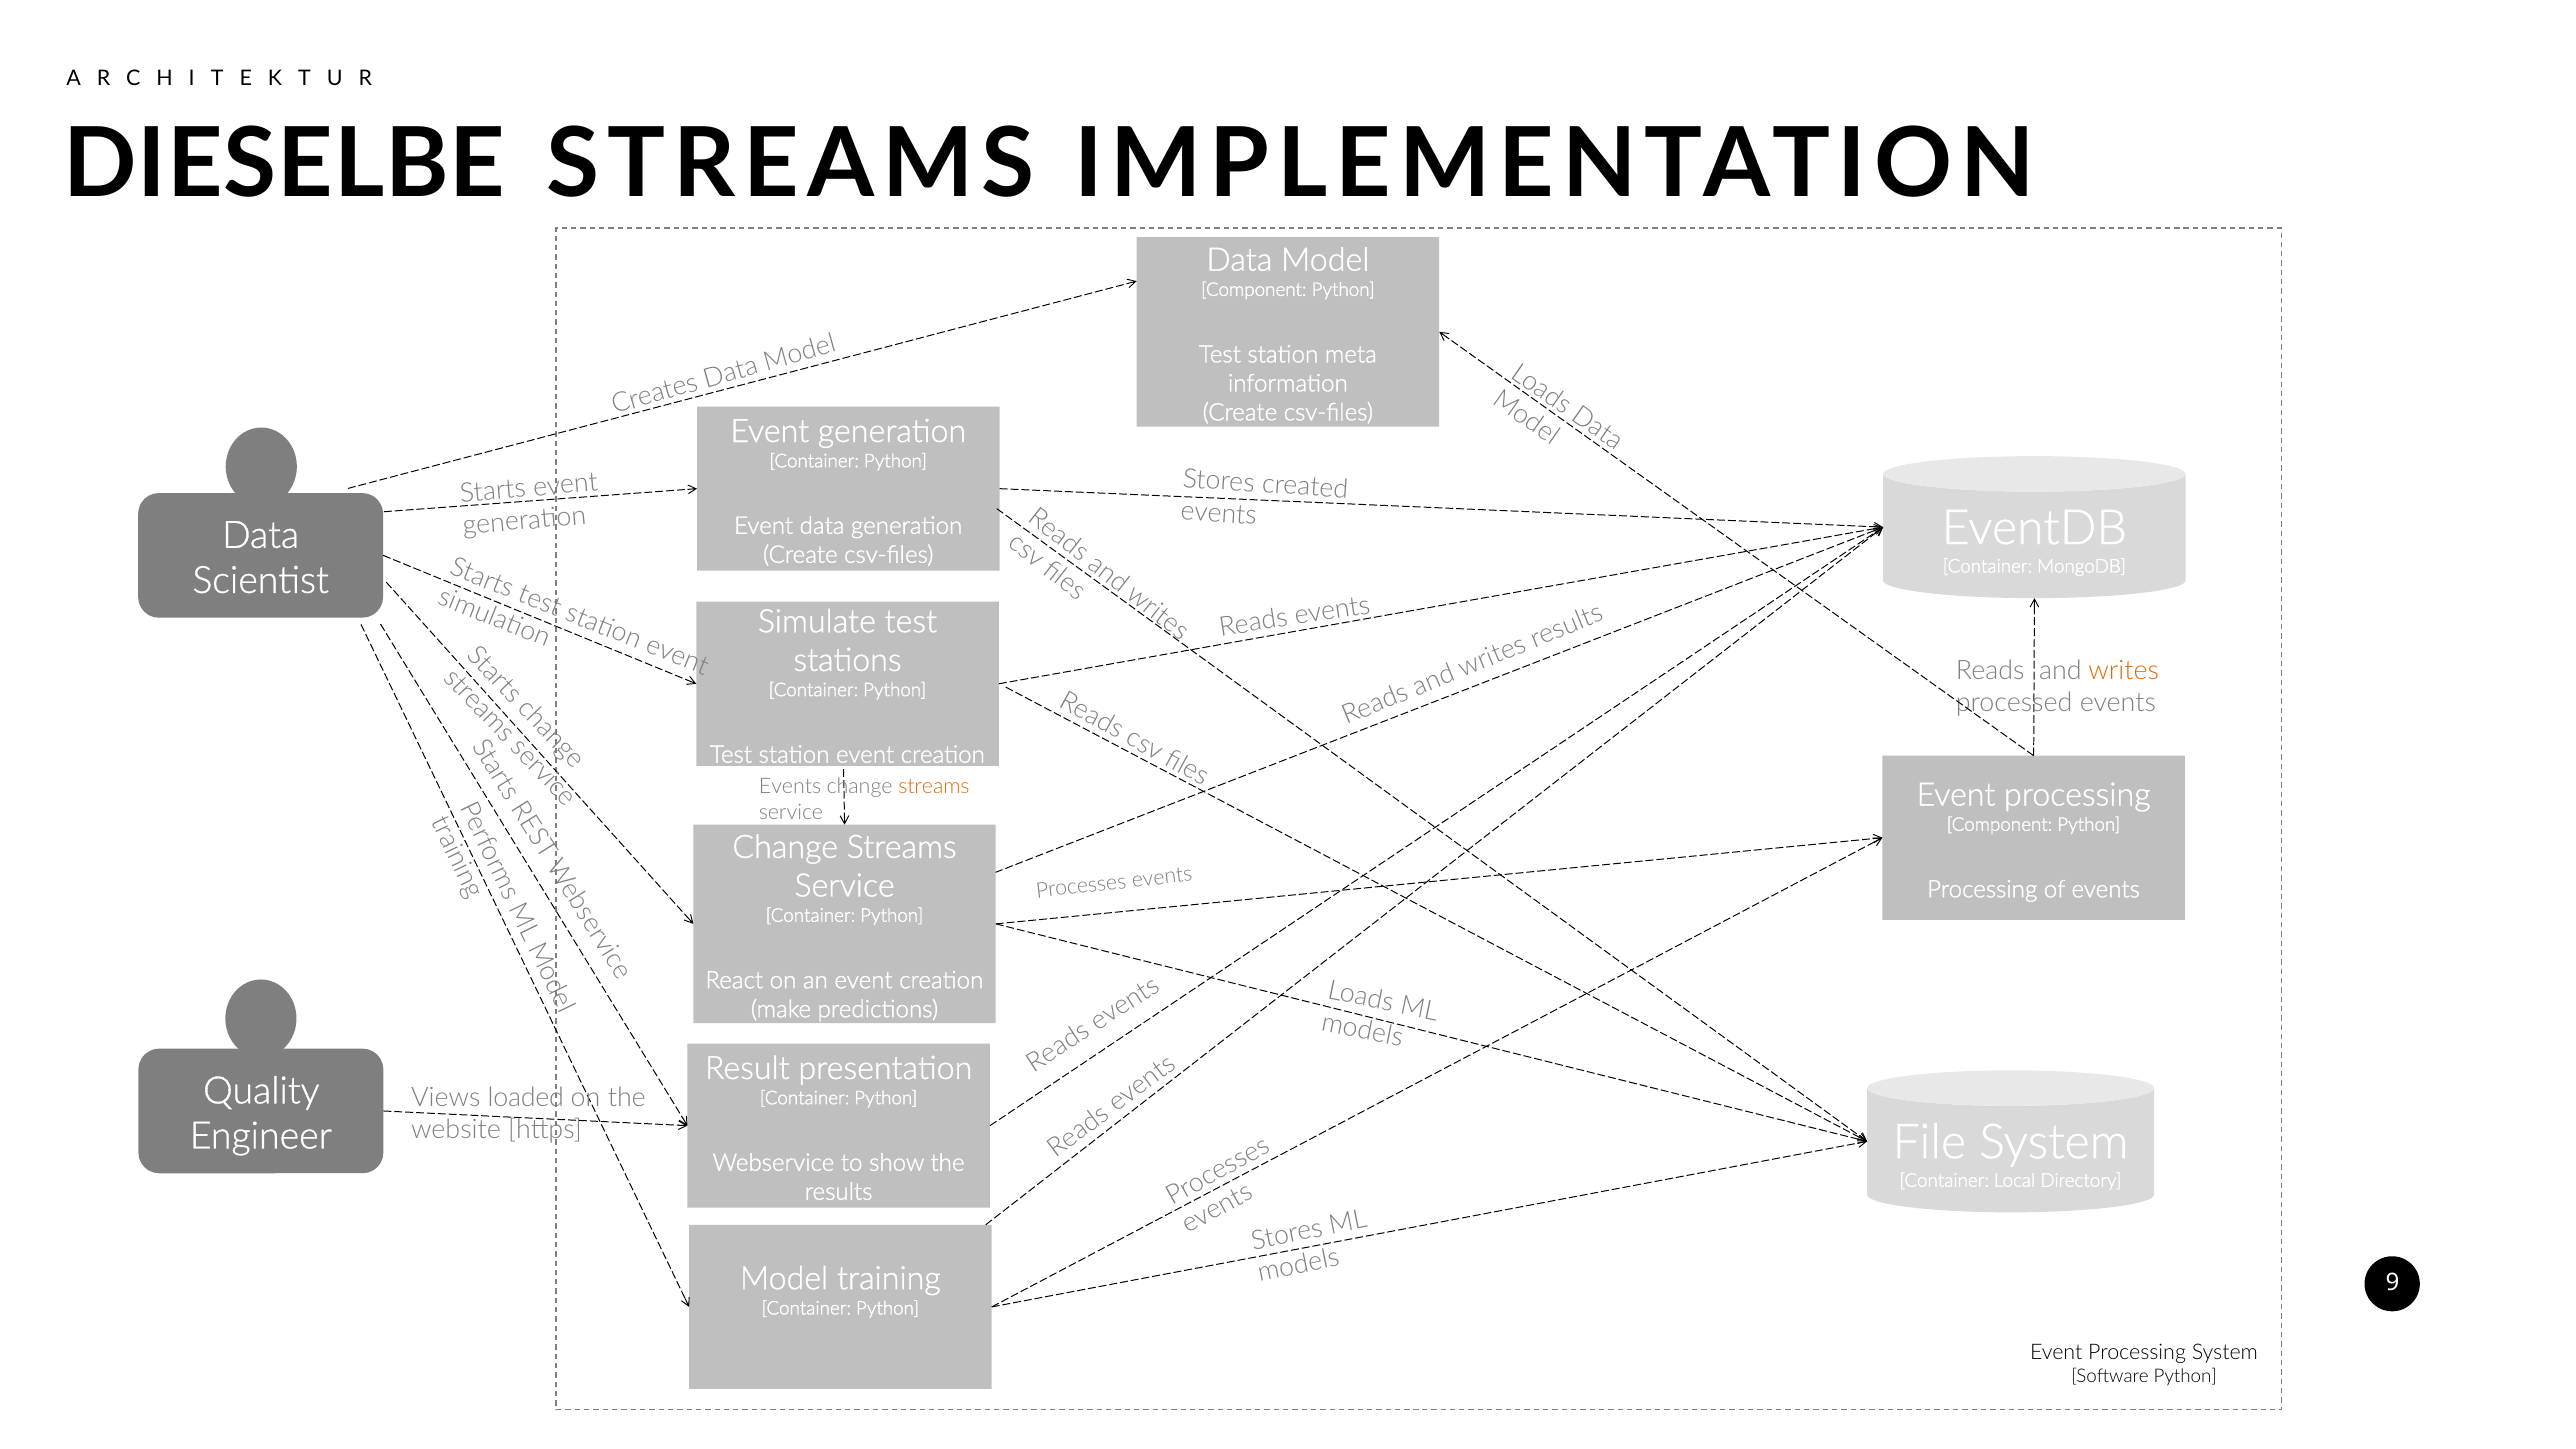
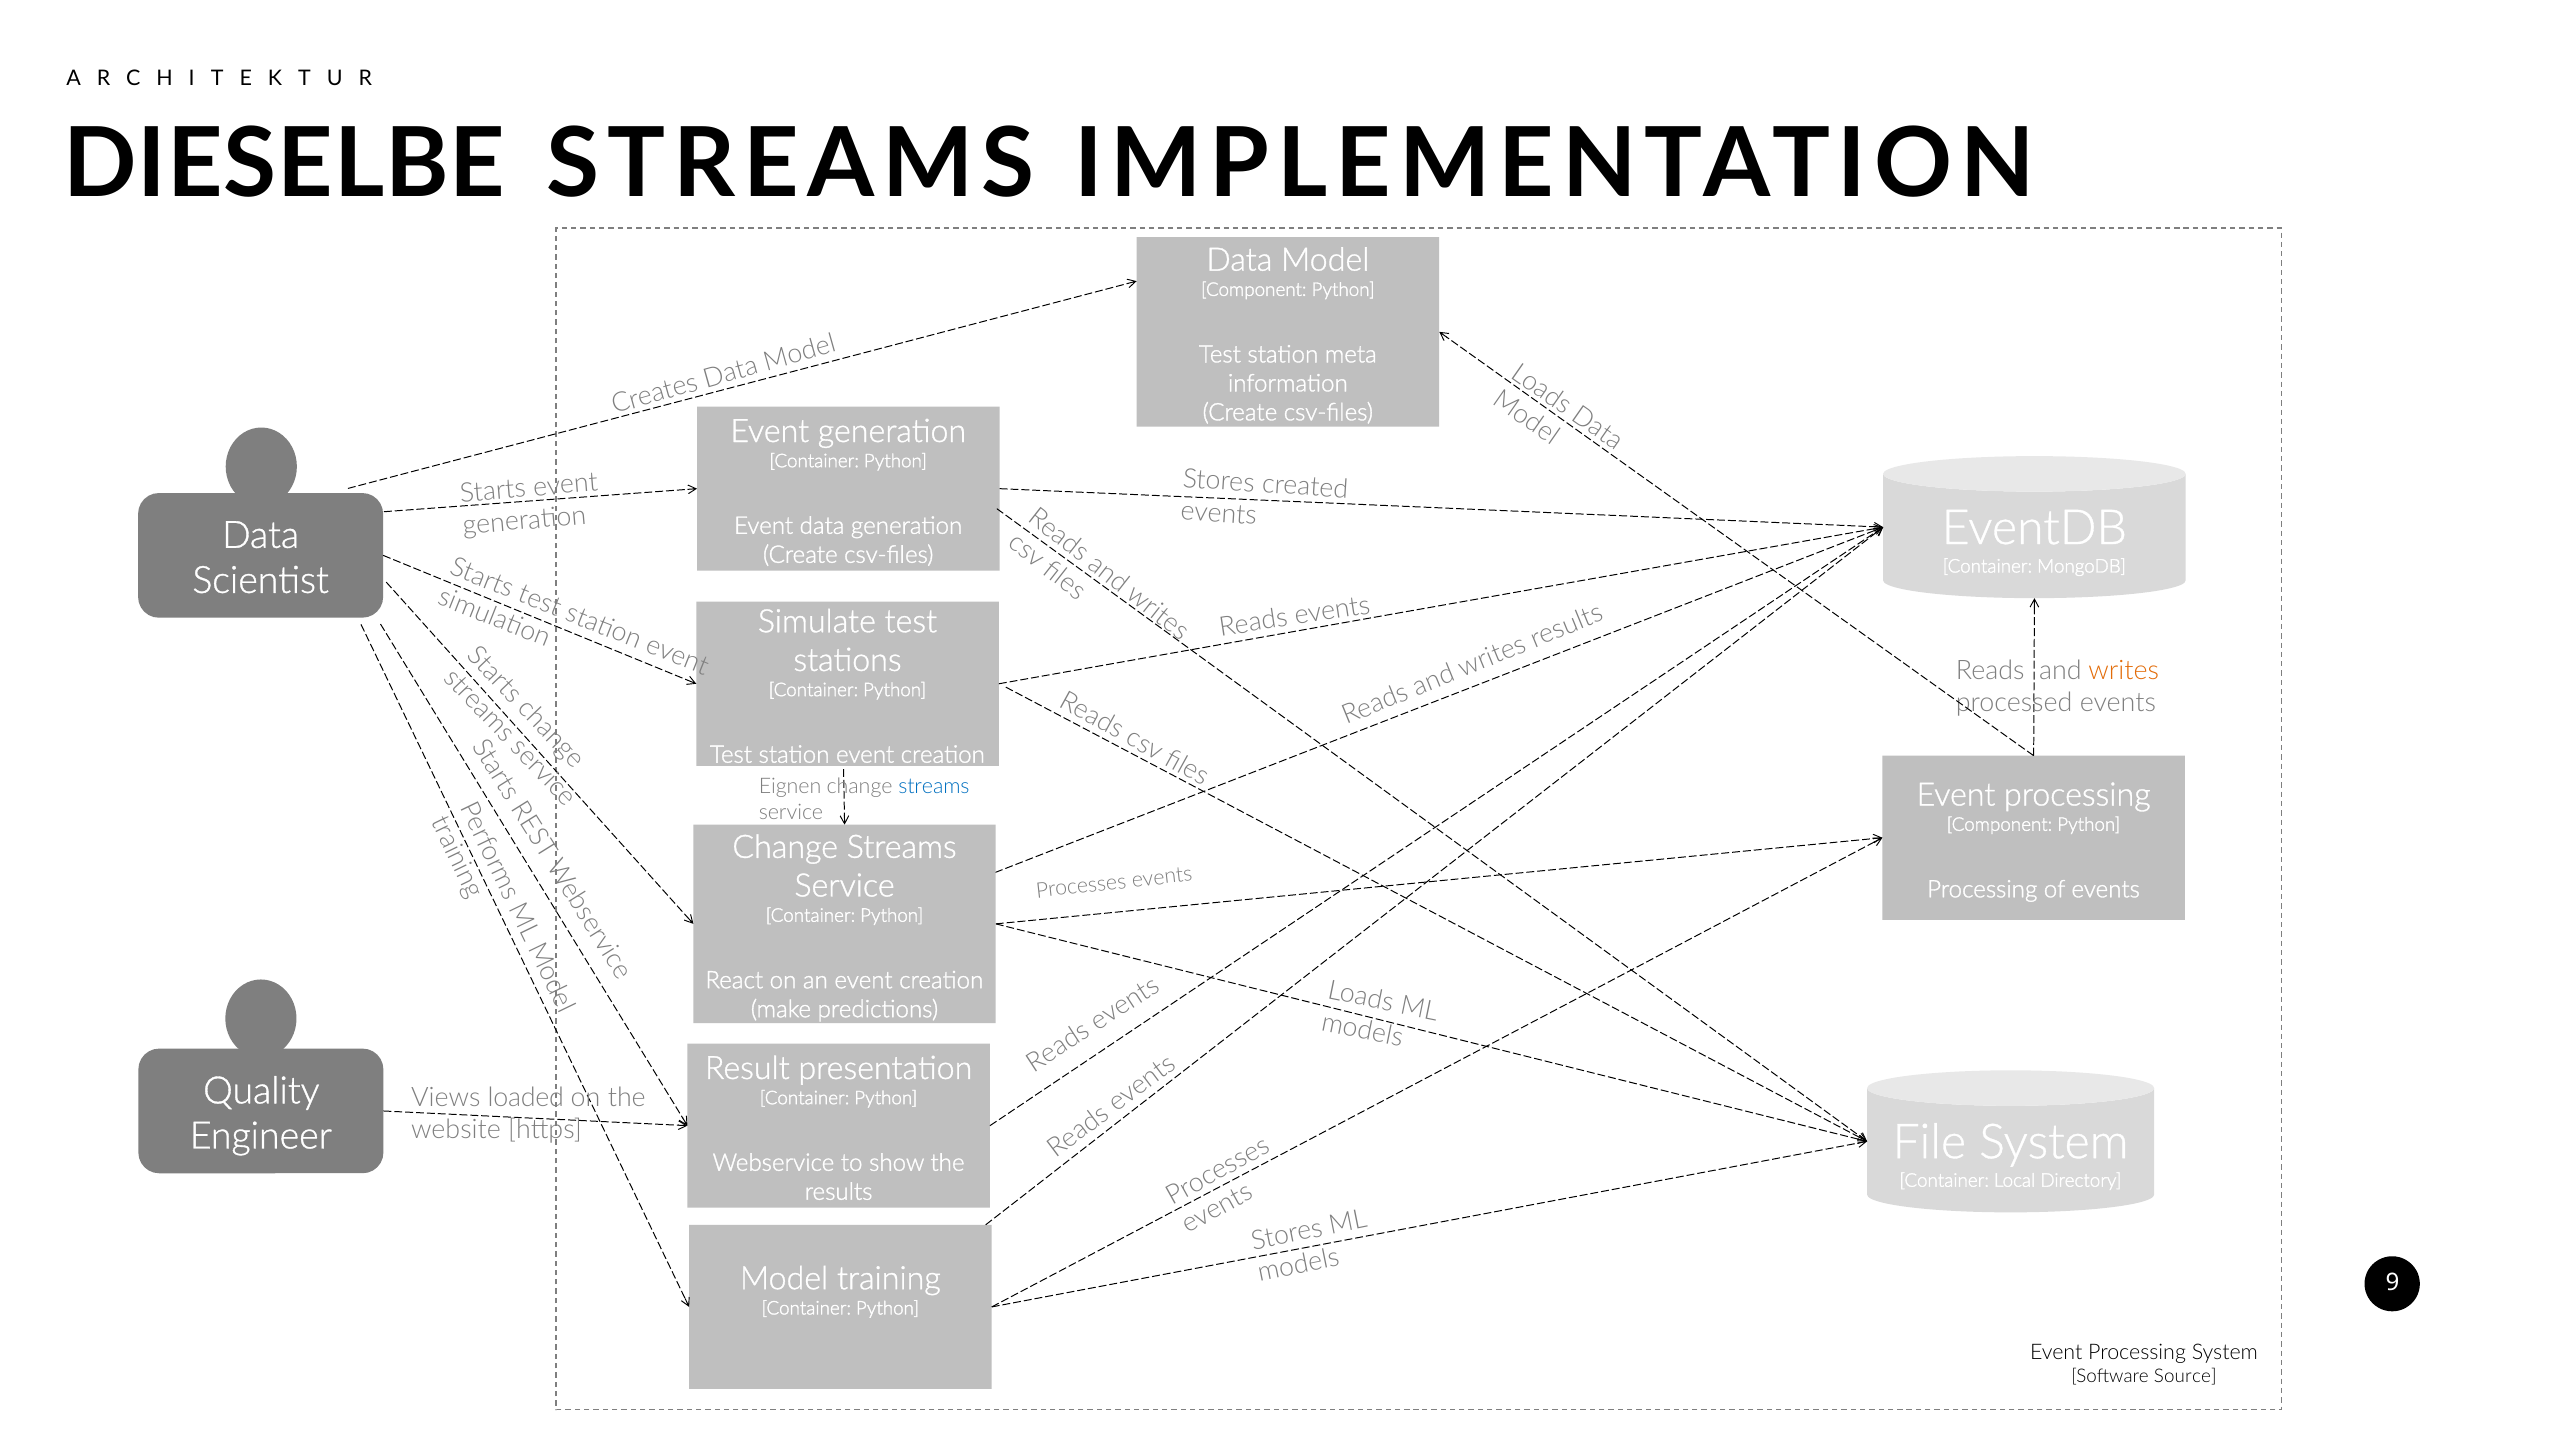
Events: Events -> Eignen (790, 787)
streams colour: orange -> blue (934, 787)
Software Python: Python -> Source (2185, 1377)
